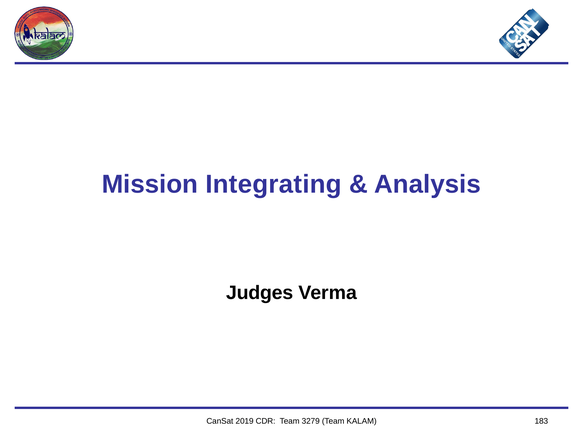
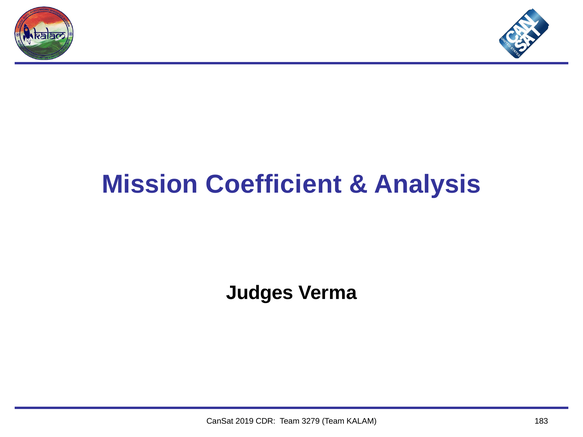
Integrating: Integrating -> Coefficient (274, 184)
